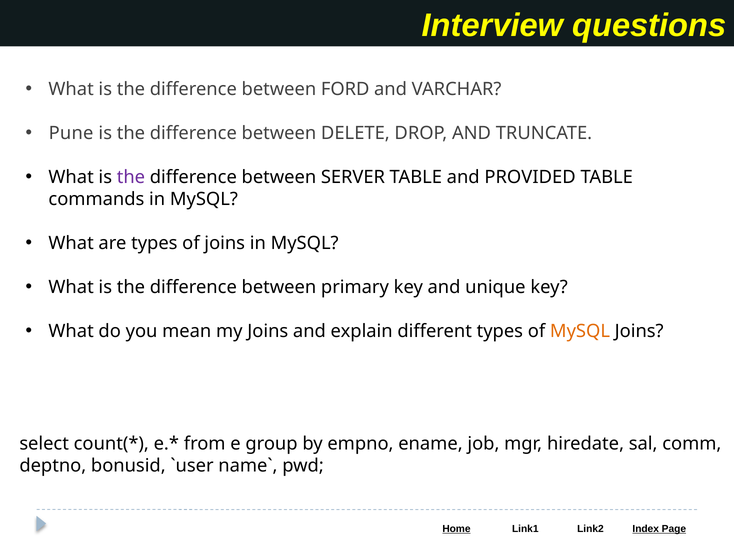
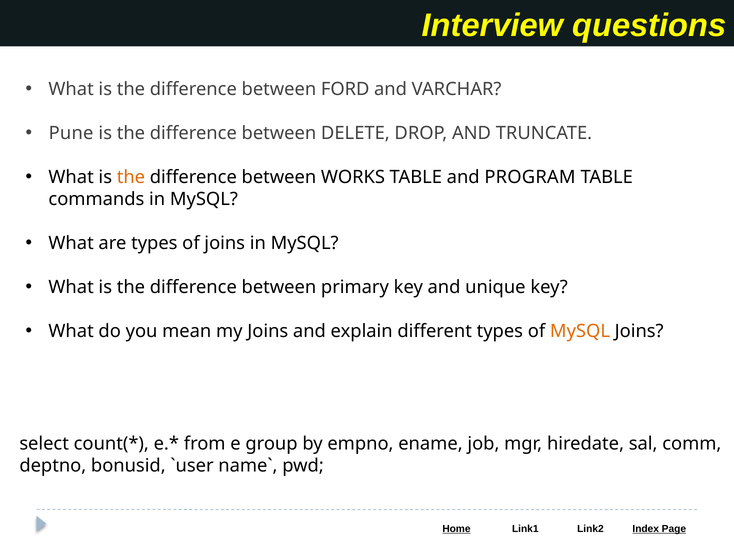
the colour: purple -> orange (131, 177)
SERVER: SERVER -> WORKS (353, 177)
PROVIDED: PROVIDED -> PROGRAM (530, 177)
